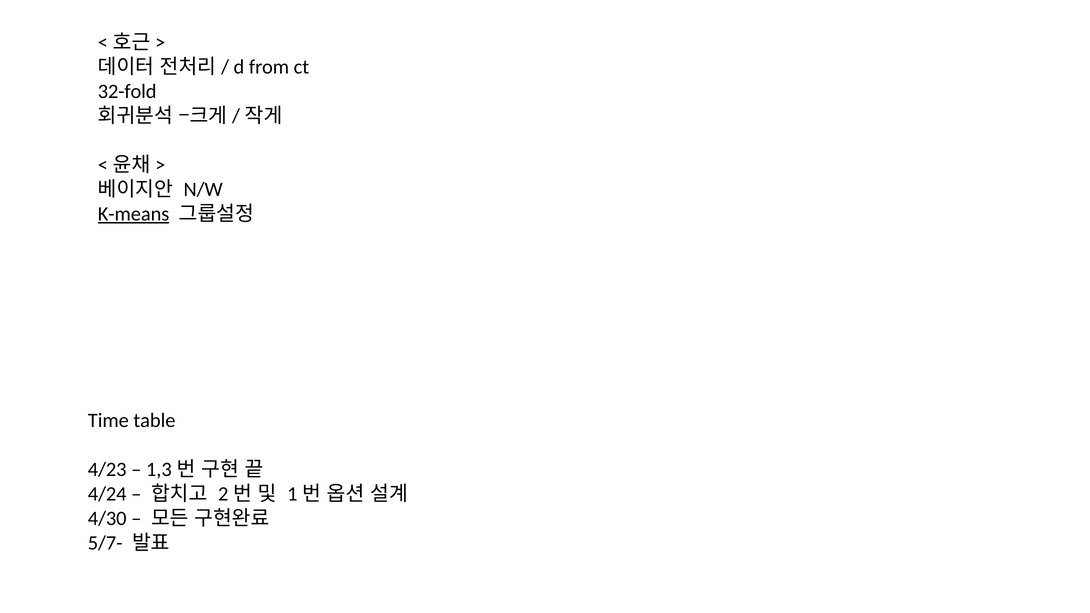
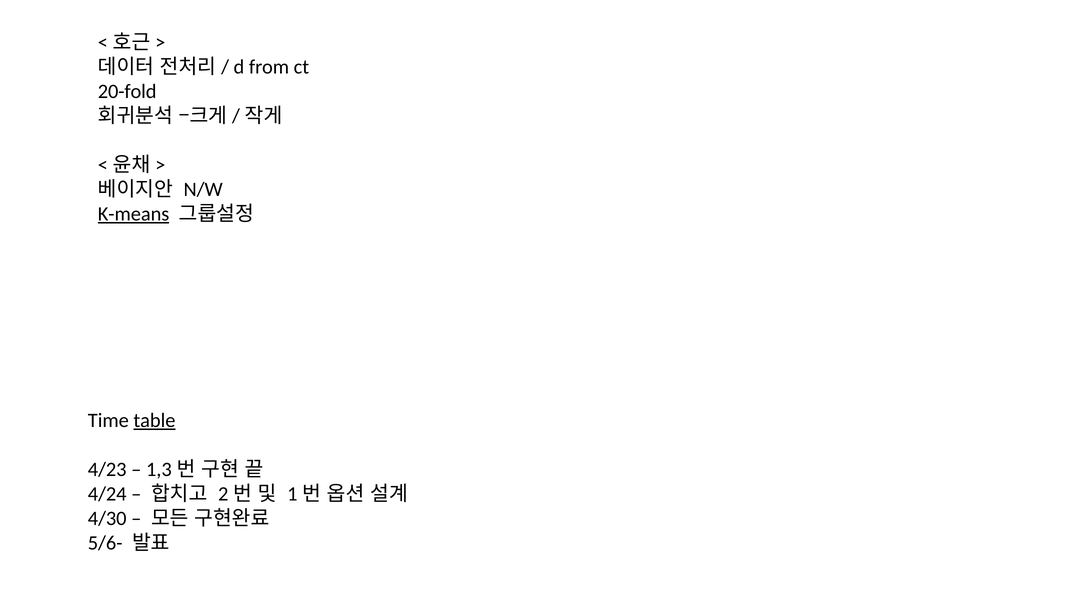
32-fold: 32-fold -> 20-fold (127, 91)
table underline: none -> present (154, 420)
5/7-: 5/7- -> 5/6- (105, 543)
